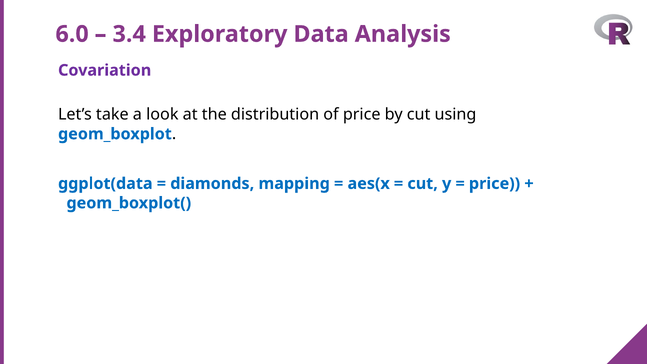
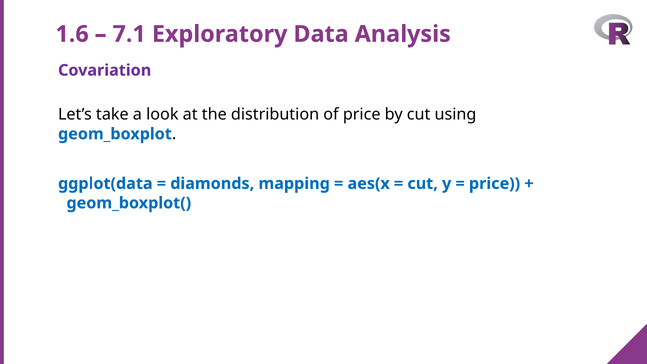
6.0: 6.0 -> 1.6 (72, 34)
3.4: 3.4 -> 7.1 (129, 34)
